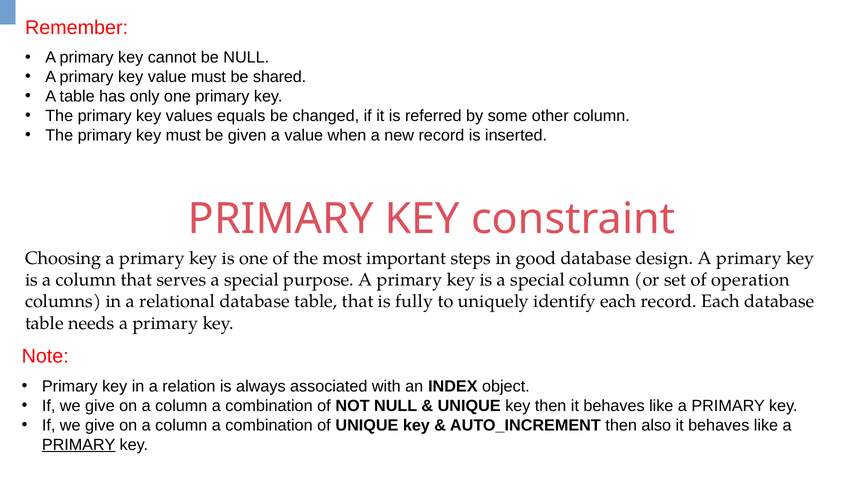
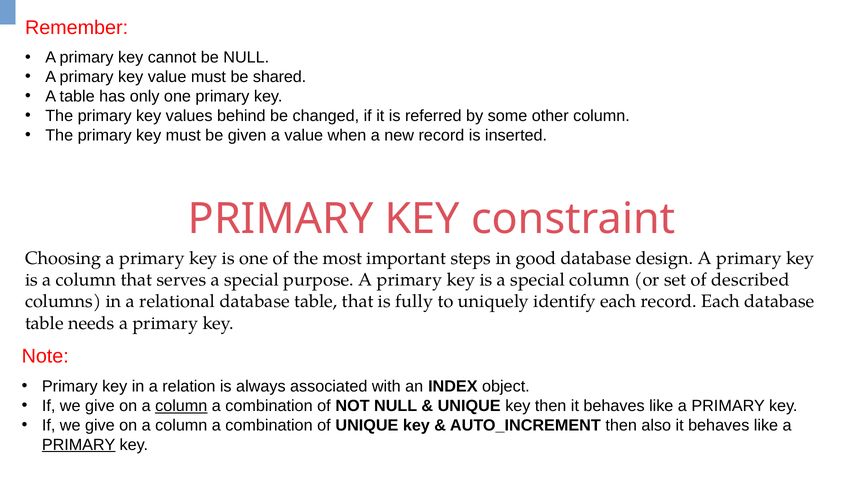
equals: equals -> behind (241, 116)
operation: operation -> described (751, 280)
column underline: none -> present (181, 406)
